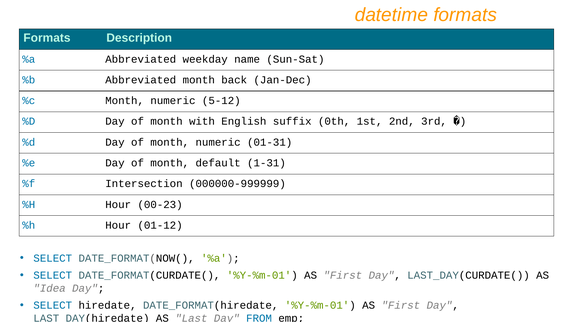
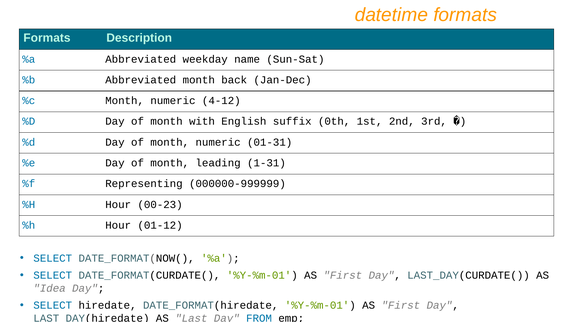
5-12: 5-12 -> 4-12 (221, 101)
default: default -> leading (218, 163)
Intersection: Intersection -> Representing (144, 184)
